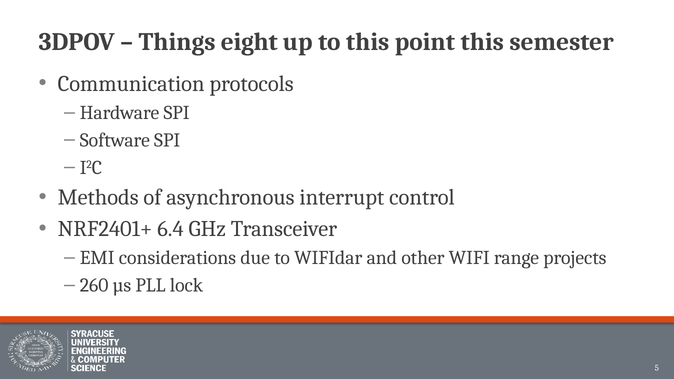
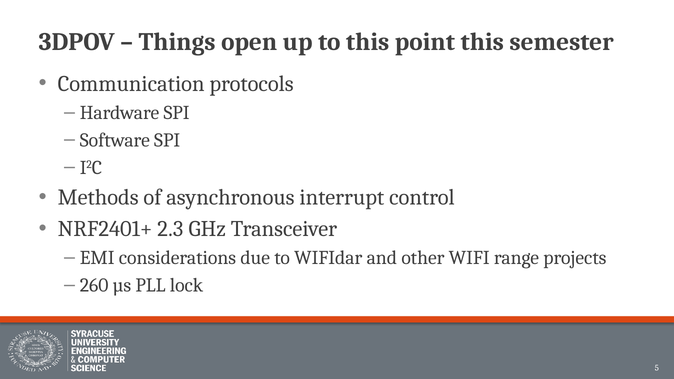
eight: eight -> open (249, 42)
6.4: 6.4 -> 2.3 (170, 229)
